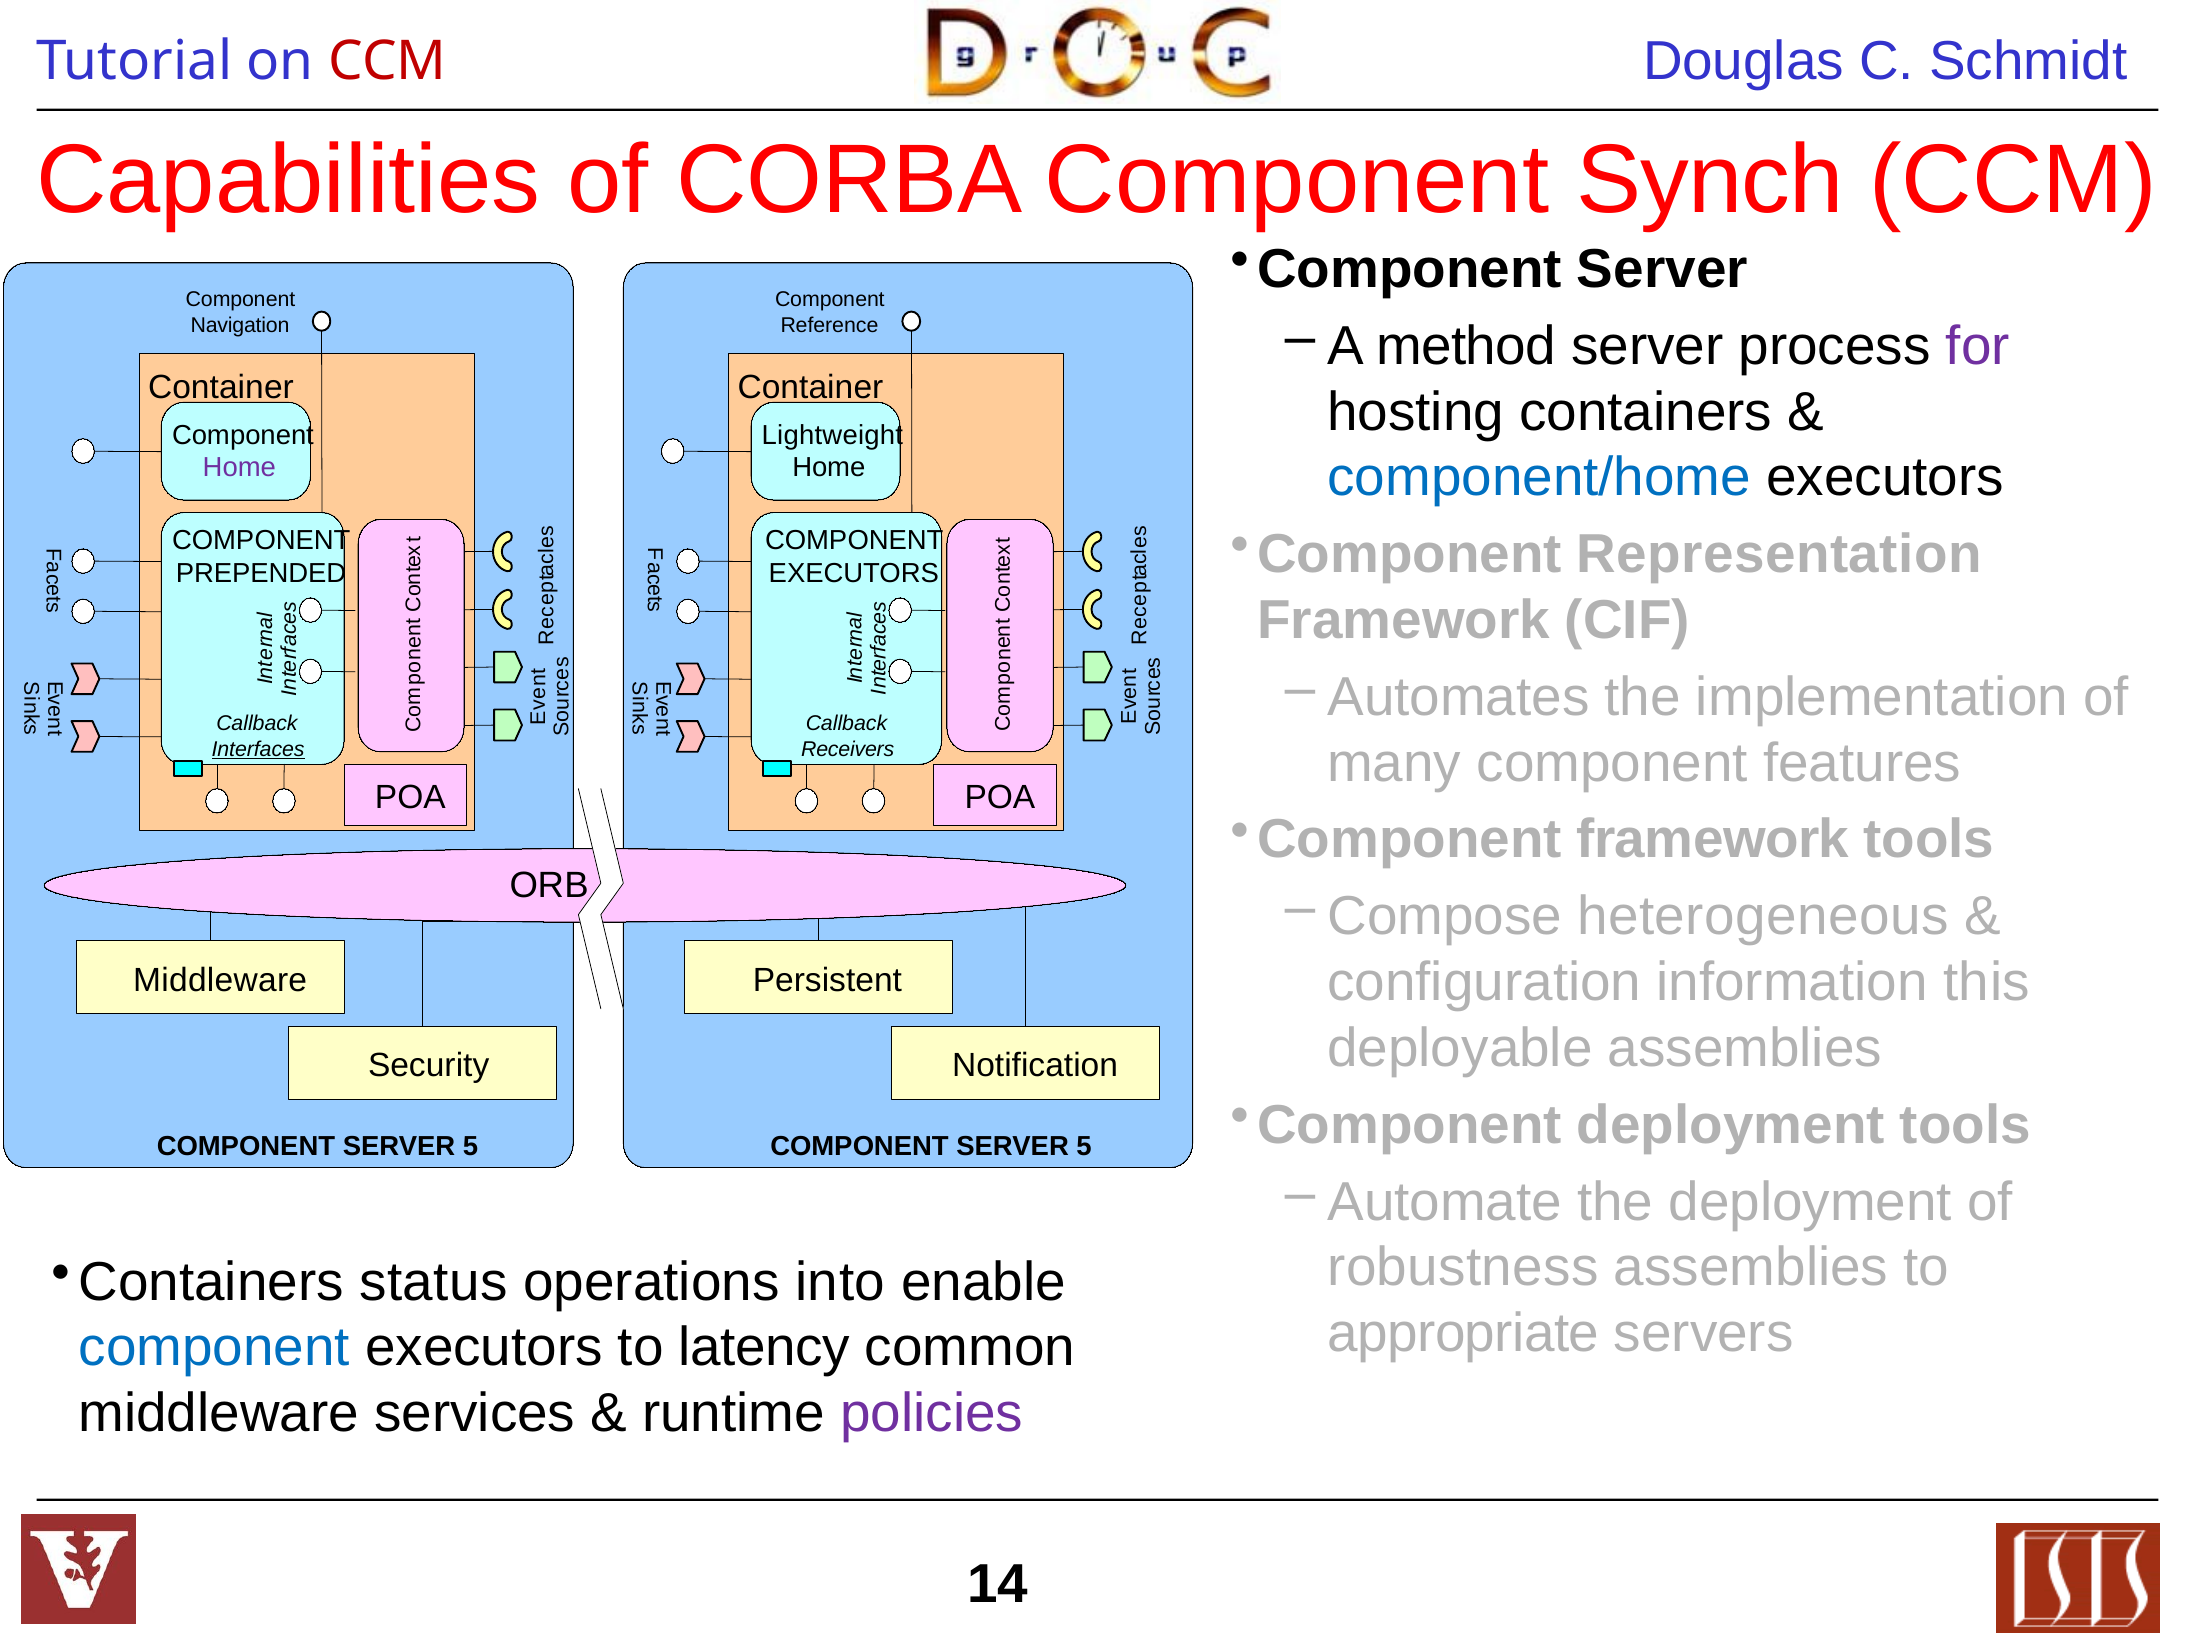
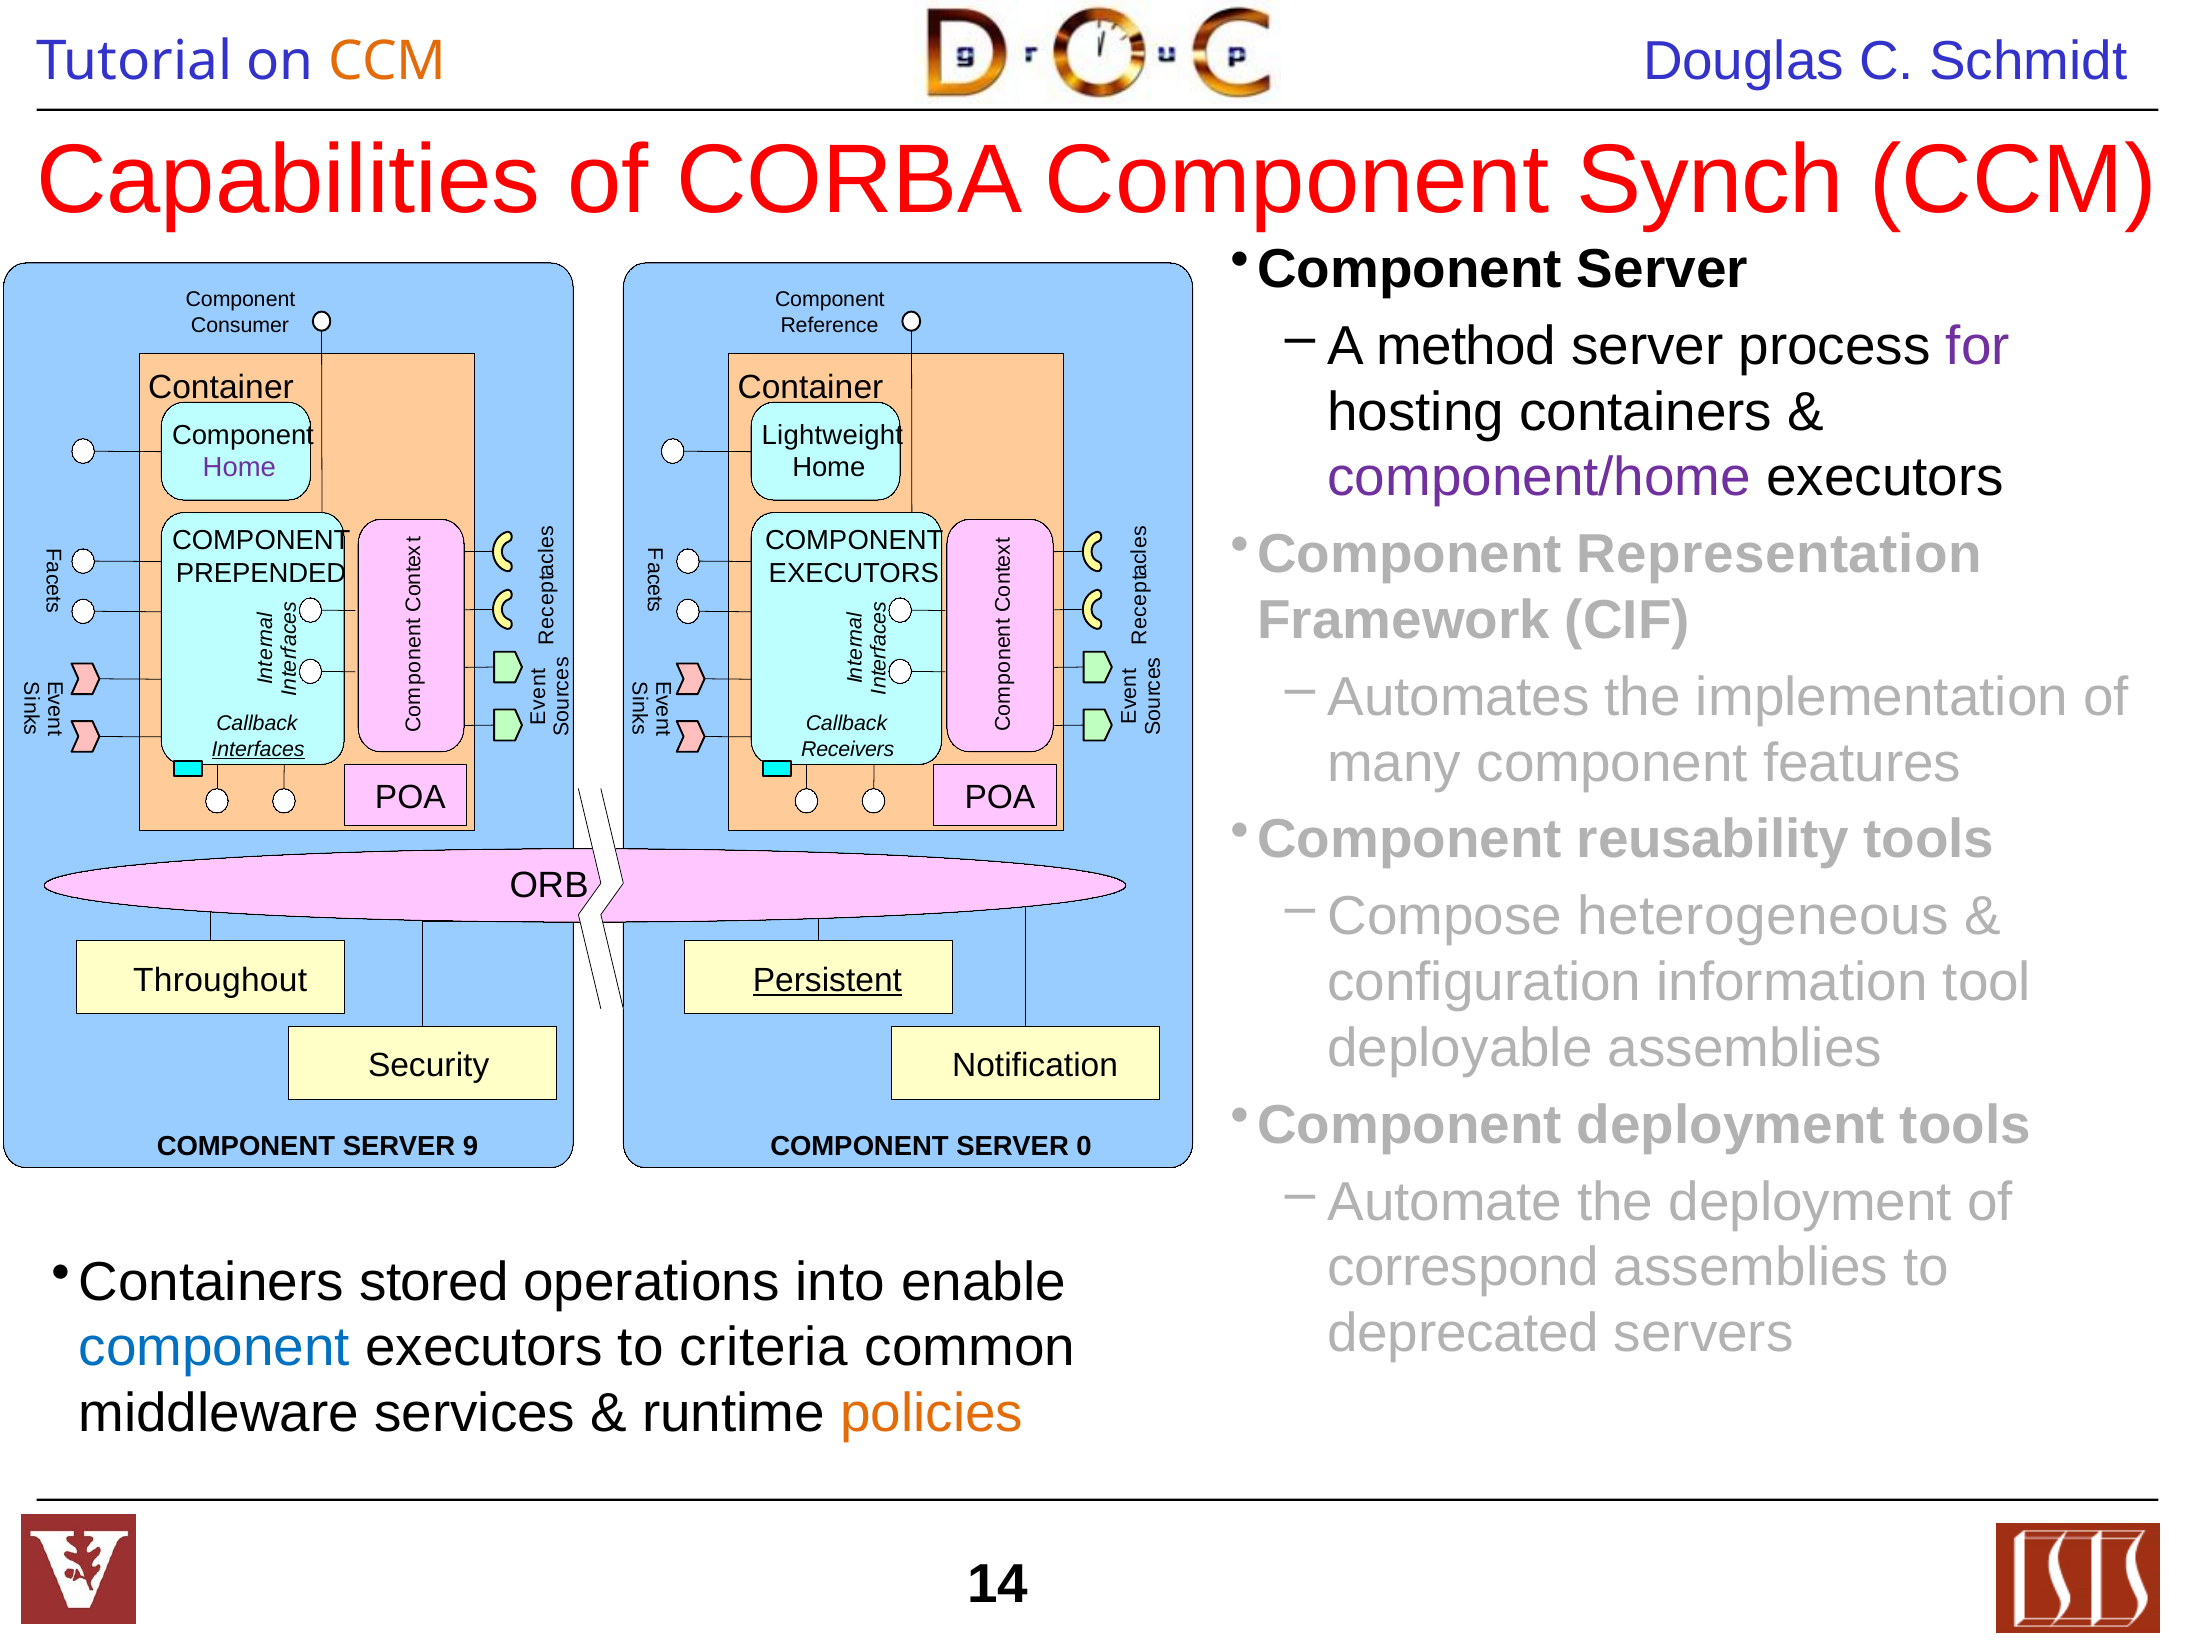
CCM colour: red -> orange (387, 61)
Navigation: Navigation -> Consumer (240, 325)
component/home colour: blue -> purple (1539, 478)
Component framework: framework -> reusability (1713, 840)
this: this -> tool (1987, 983)
Middleware: Middleware -> Throughout (220, 981)
Persistent underline: none -> present (827, 981)
5: 5 -> 9 (471, 1146)
5: 5 -> 0 (1084, 1146)
robustness: robustness -> correspond (1463, 1268)
status: status -> stored (434, 1282)
appropriate: appropriate -> deprecated (1463, 1334)
latency: latency -> criteria (764, 1348)
policies colour: purple -> orange (932, 1414)
